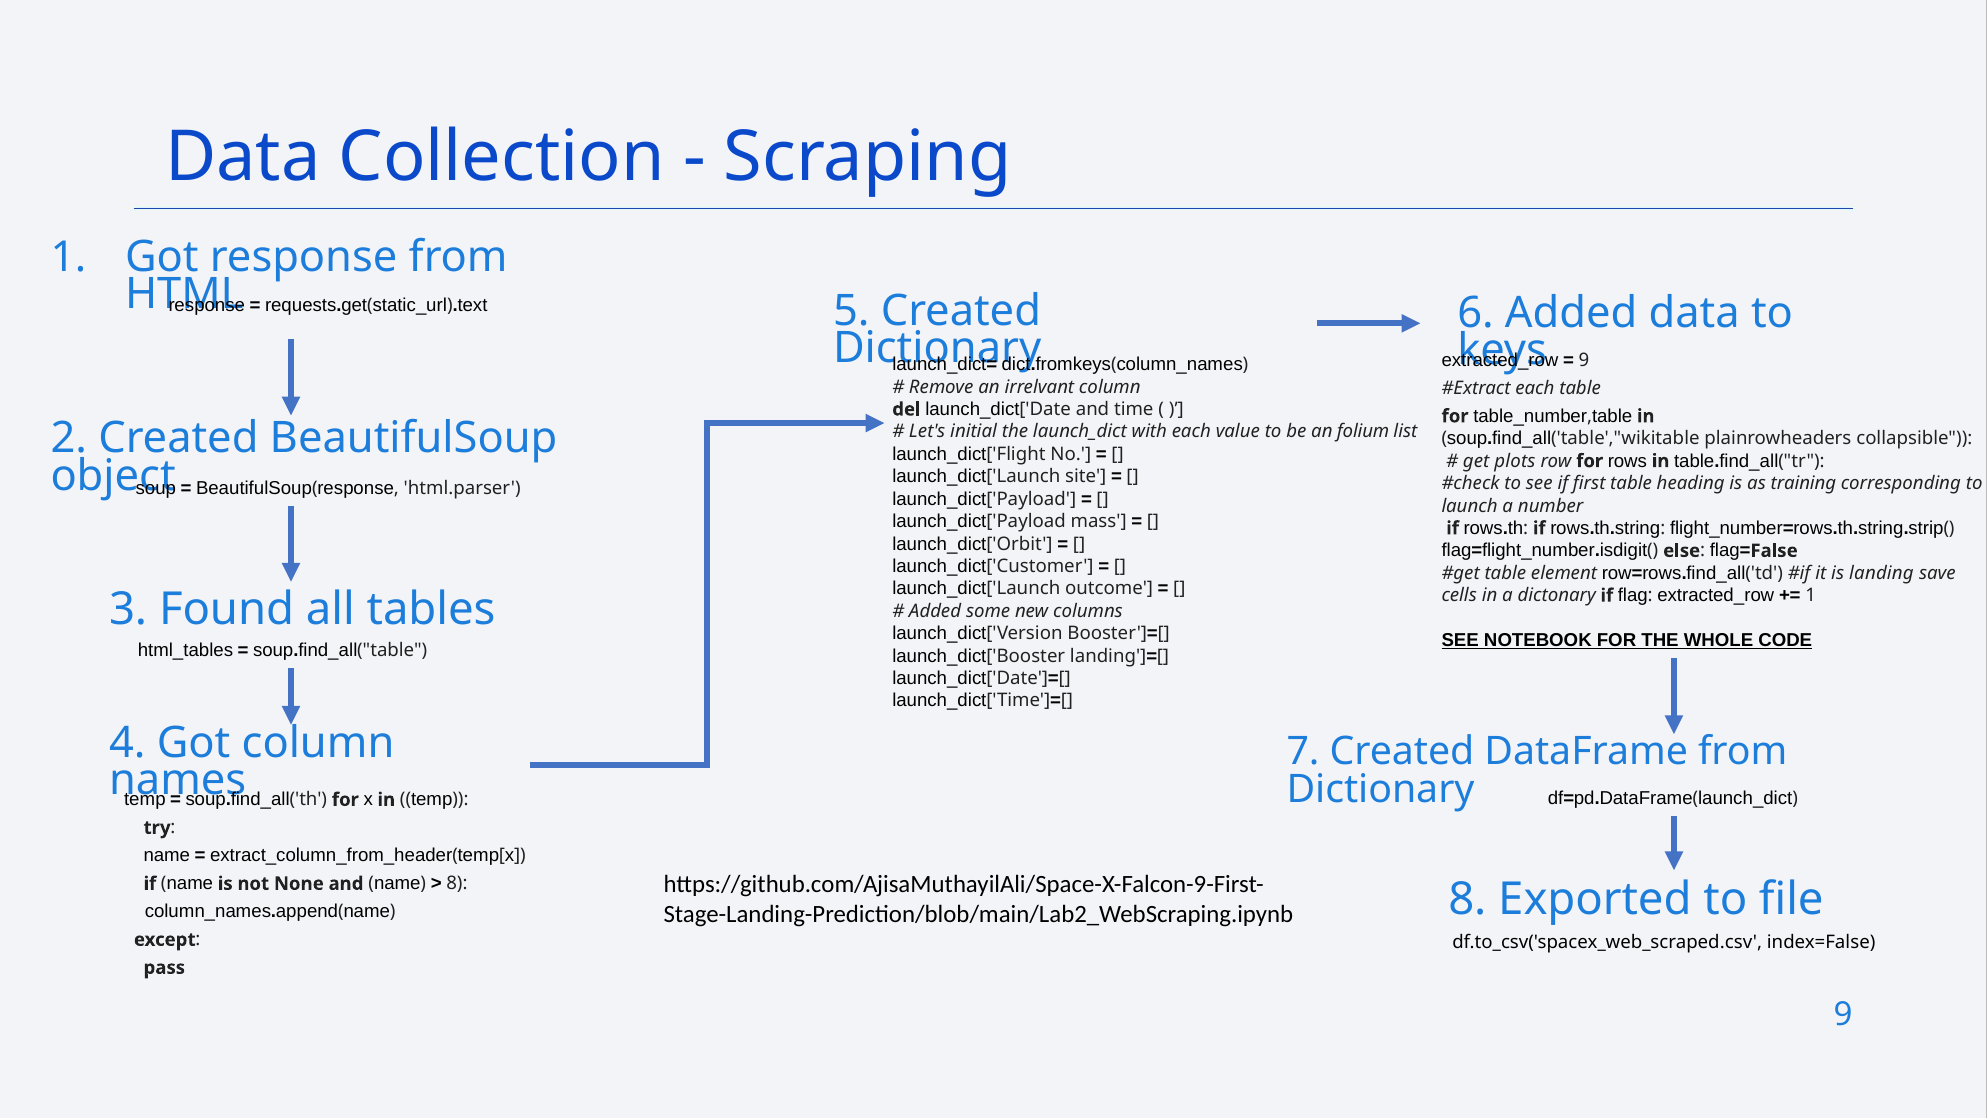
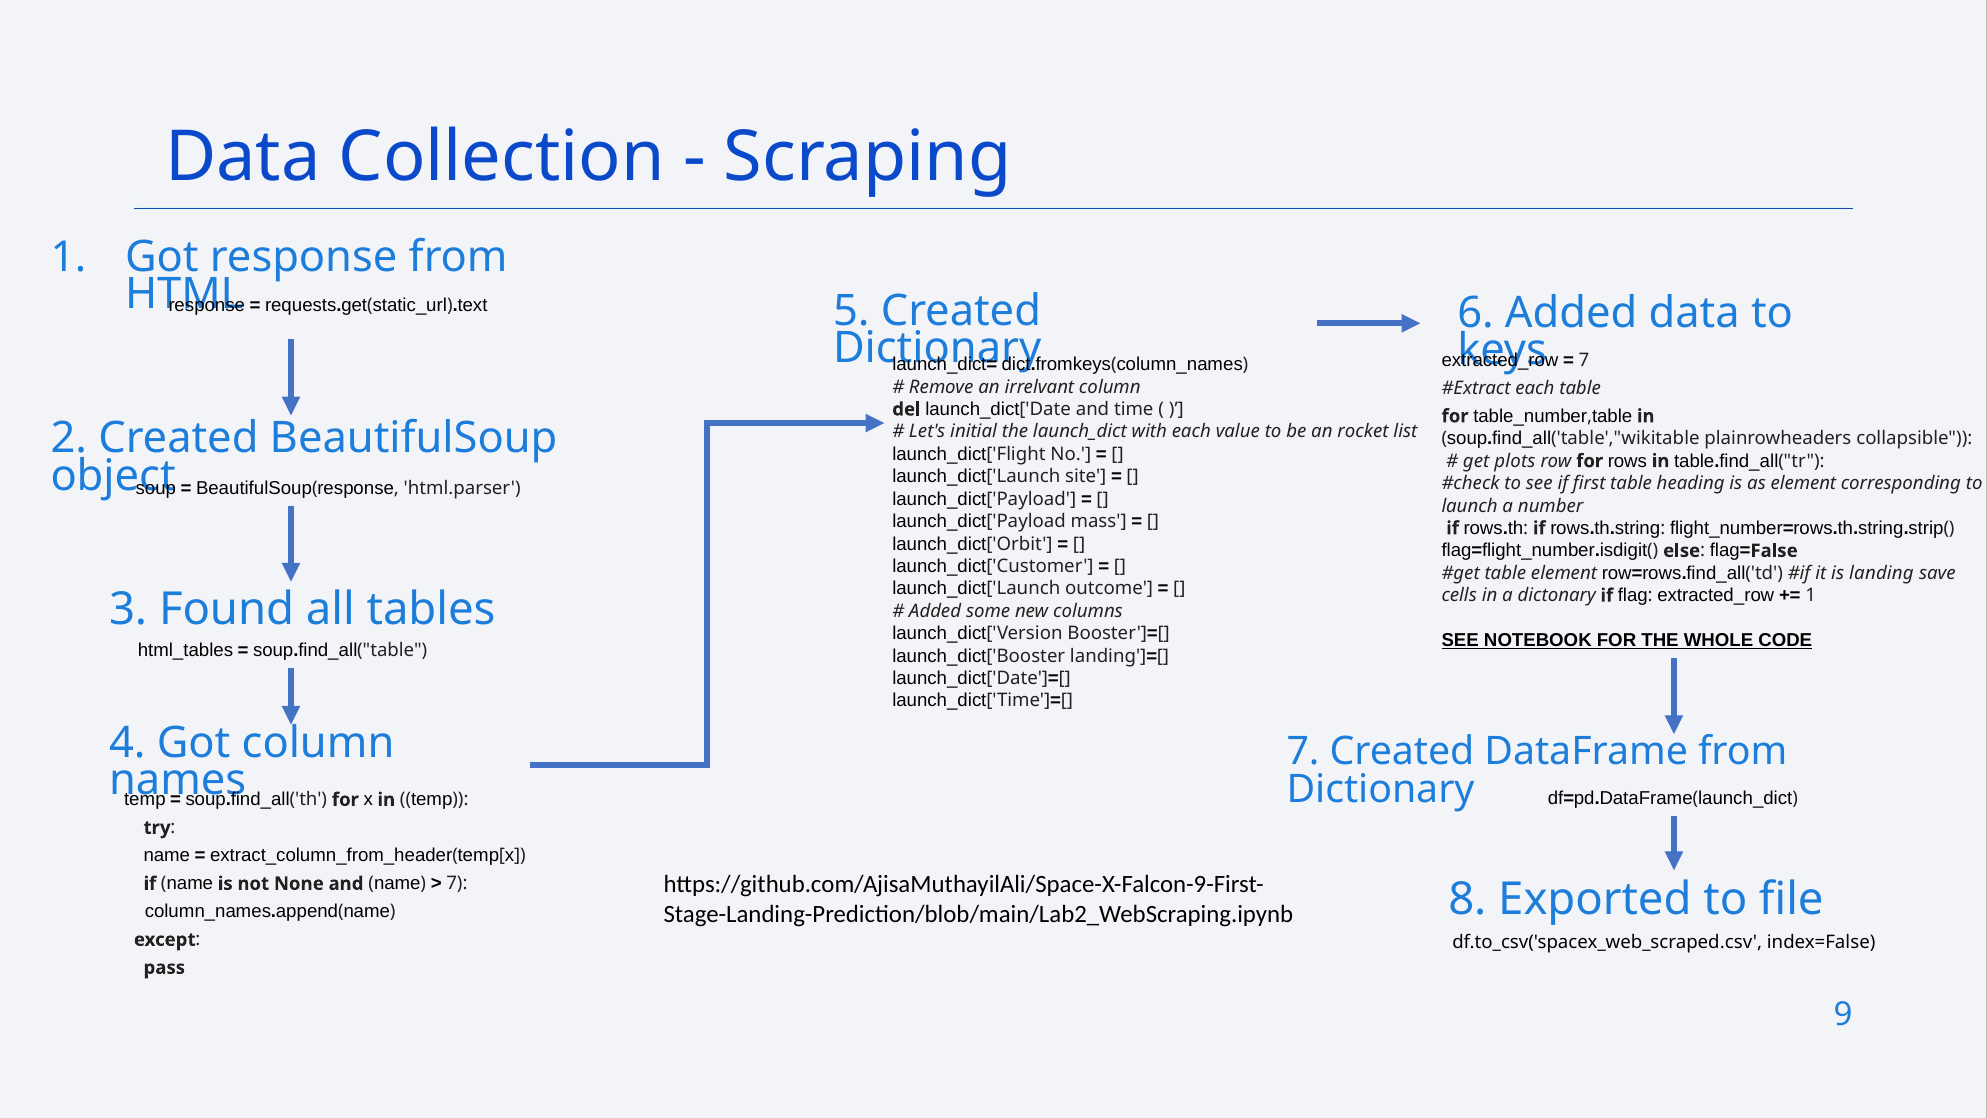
9: 9 -> 7 (1584, 360)
folium: folium -> rocket (1363, 432)
as training: training -> element (1803, 483)
8: 8 -> 7 (457, 883)
